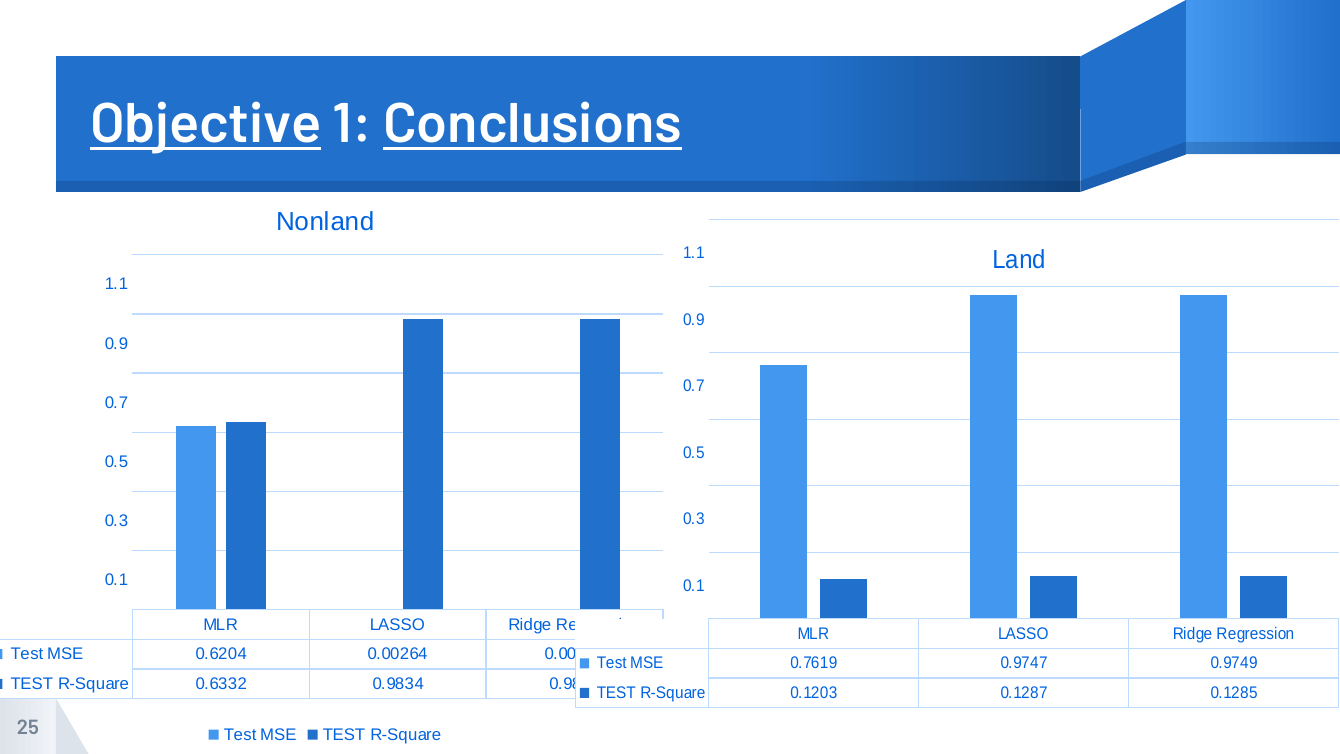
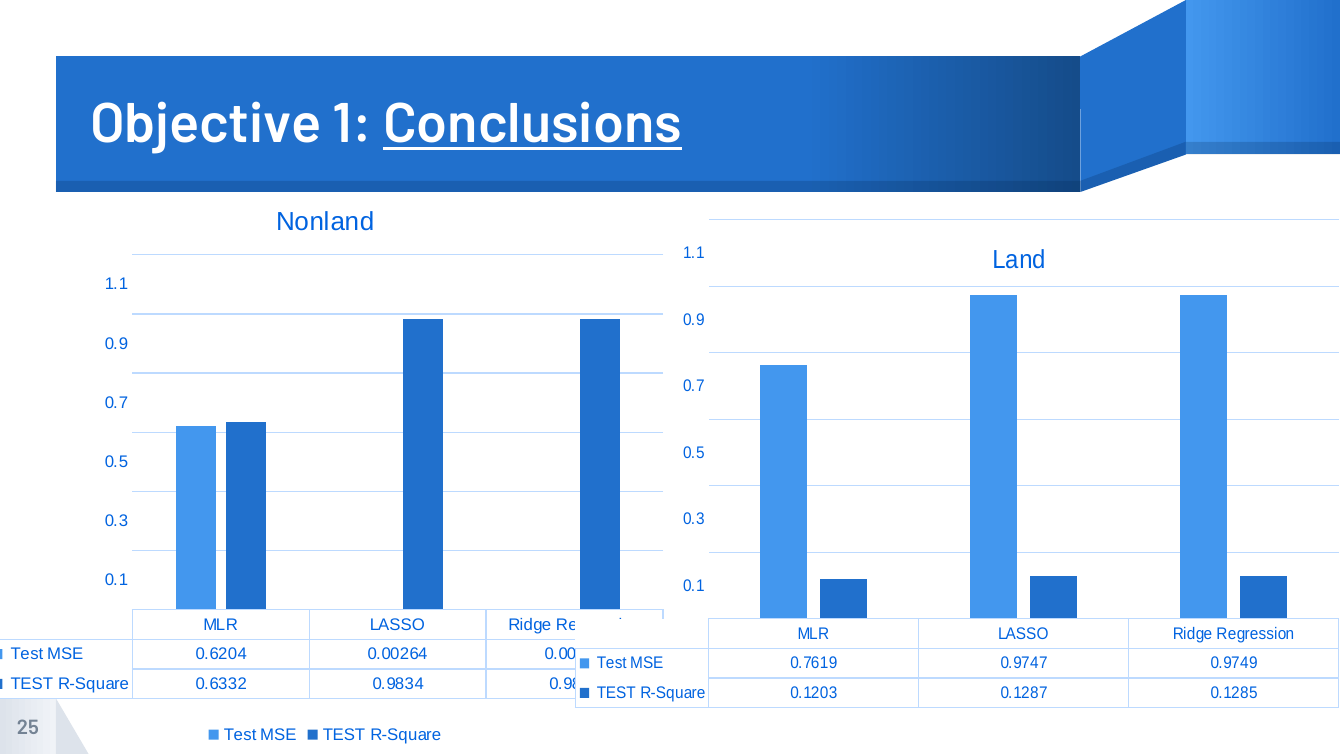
Objective underline: present -> none (206, 124)
